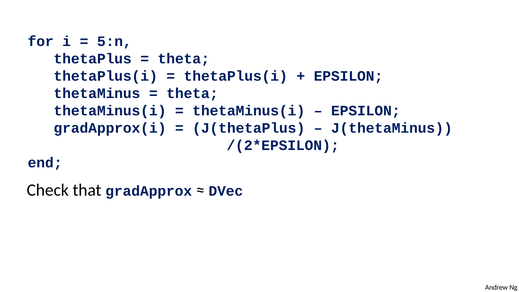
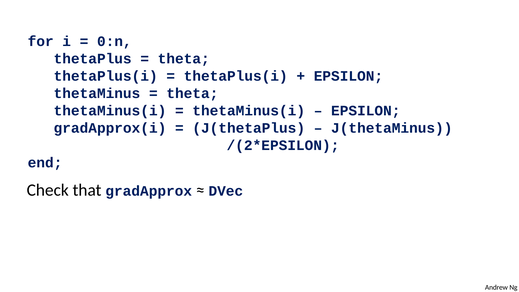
5:n: 5:n -> 0:n (114, 41)
